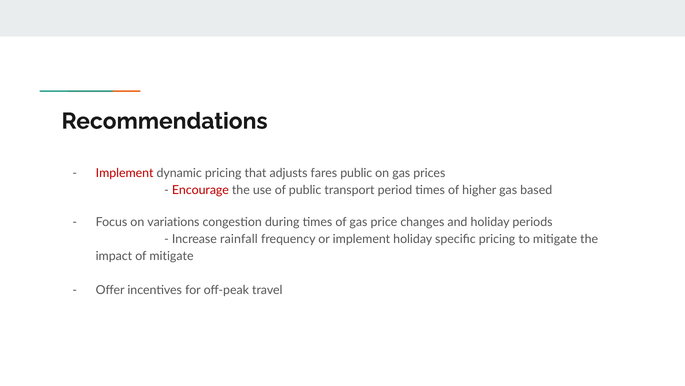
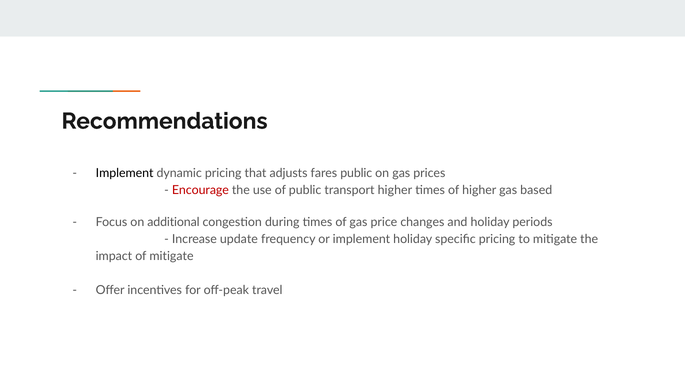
Implement colour: red -> black (125, 173)
transport period: period -> higher (395, 190)
variations: variations -> additional (173, 222)
rainfall: rainfall -> update (239, 239)
